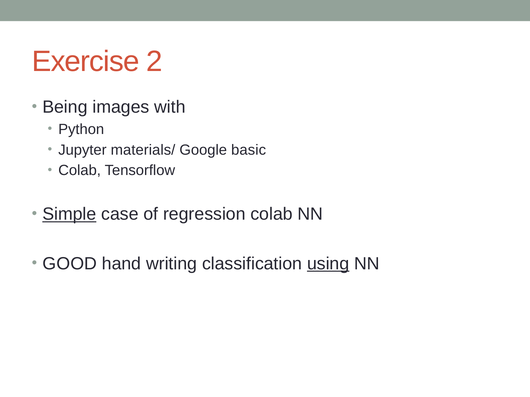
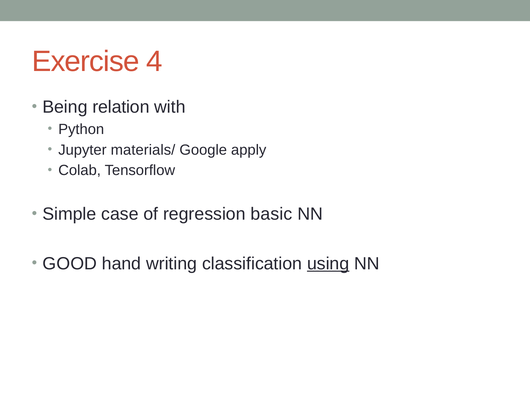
2: 2 -> 4 (154, 62)
images: images -> relation (121, 107)
basic: basic -> apply (249, 150)
Simple underline: present -> none (69, 214)
regression colab: colab -> basic (271, 214)
